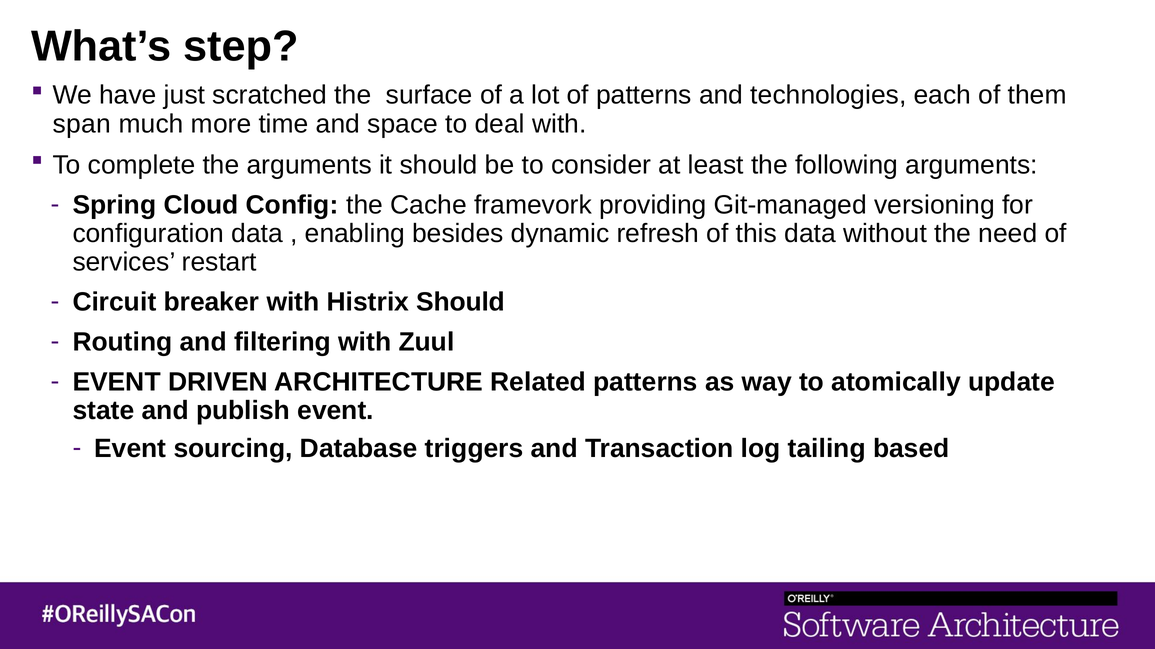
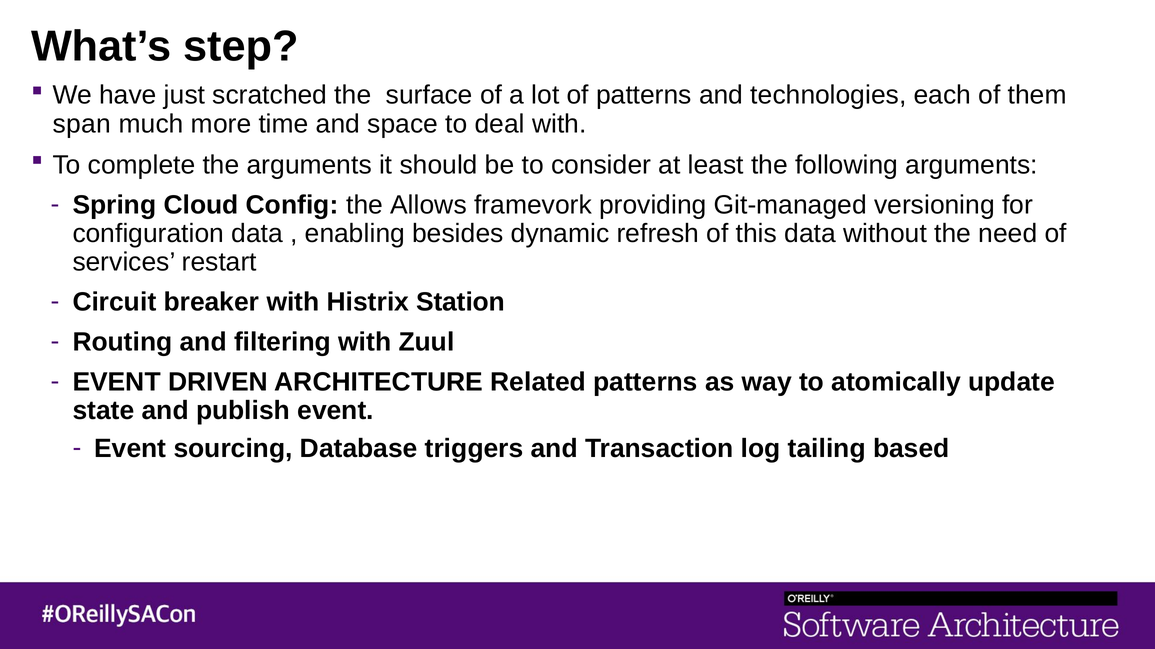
Cache: Cache -> Allows (429, 205)
Histrix Should: Should -> Station (461, 302)
